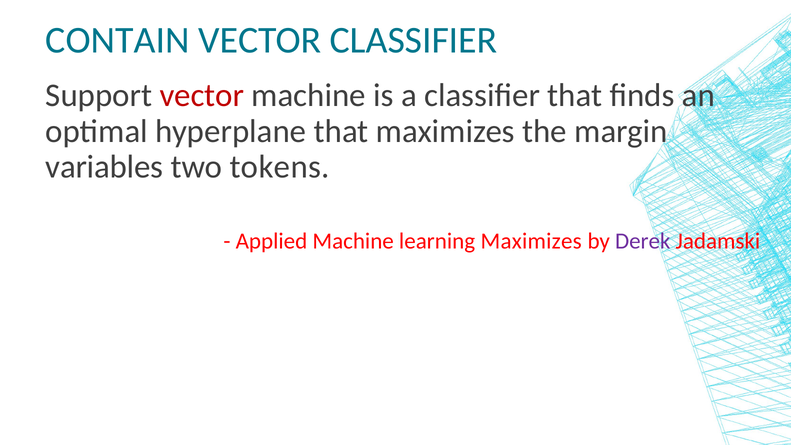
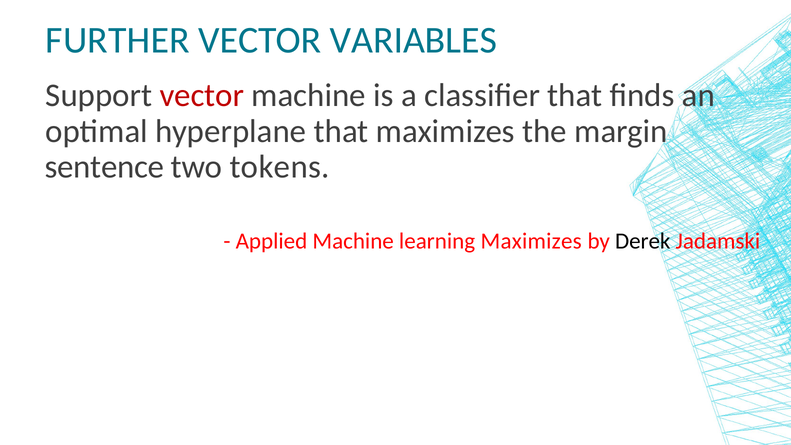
CONTAIN: CONTAIN -> FURTHER (118, 40)
VECTOR CLASSIFIER: CLASSIFIER -> VARIABLES (414, 40)
variables: variables -> sentence (104, 167)
Derek colour: purple -> black (643, 241)
